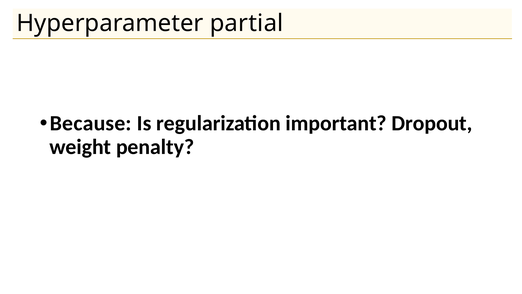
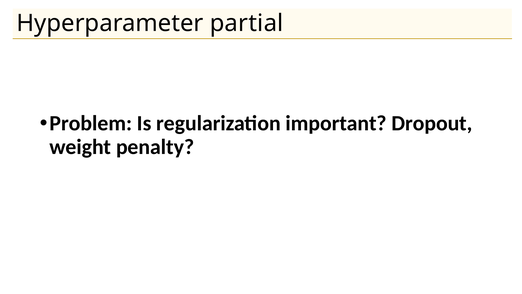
Because: Because -> Problem (91, 123)
